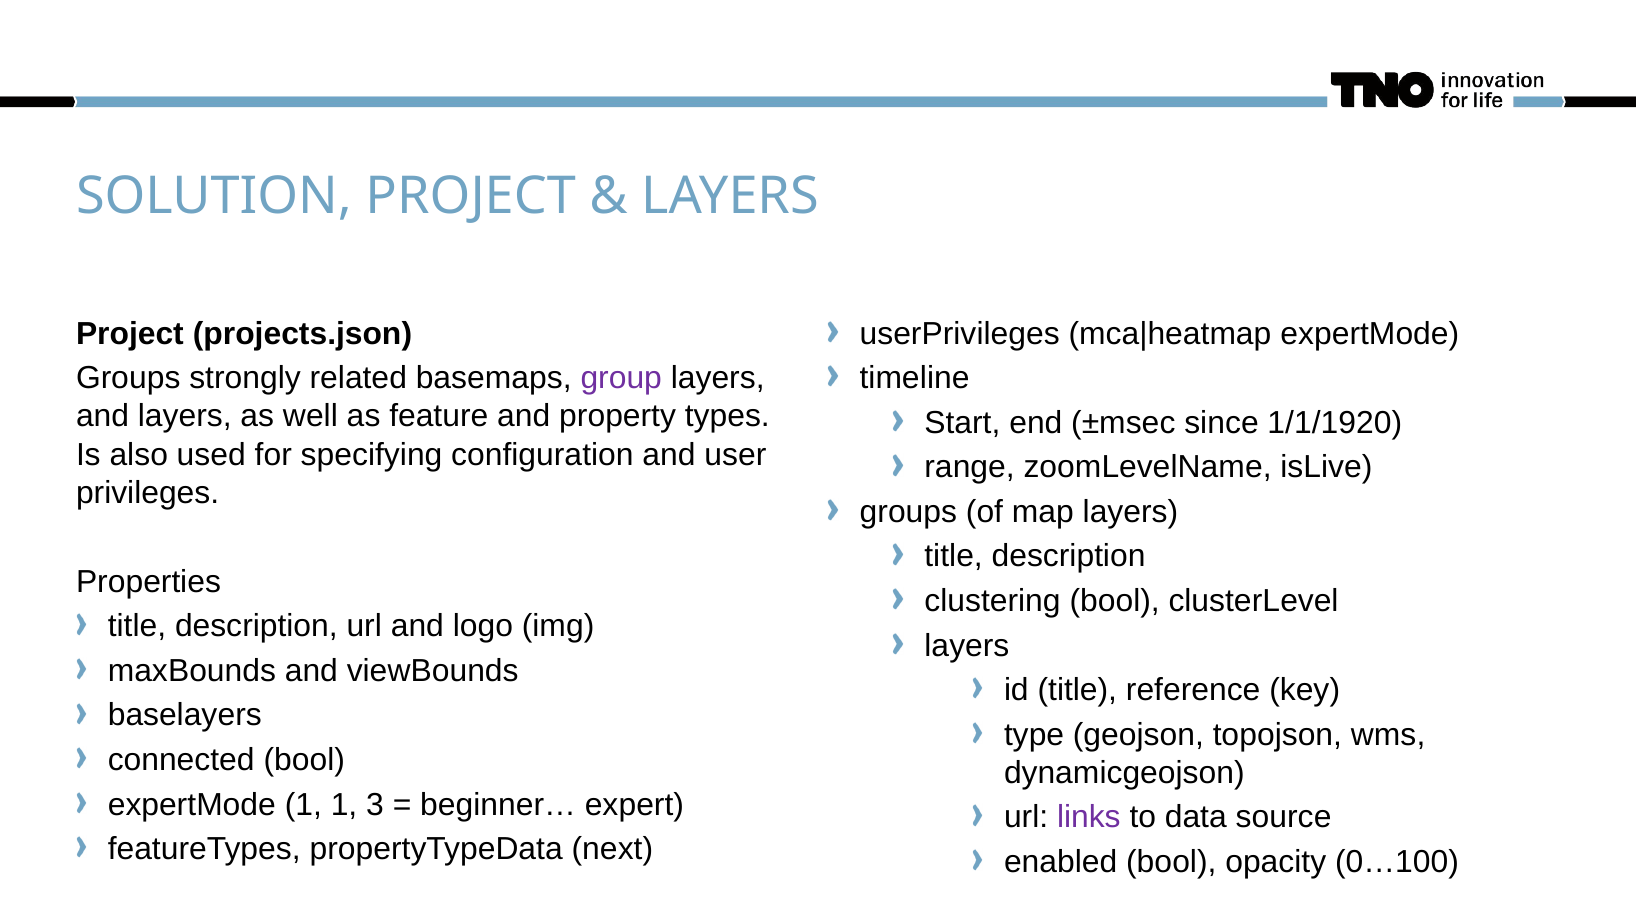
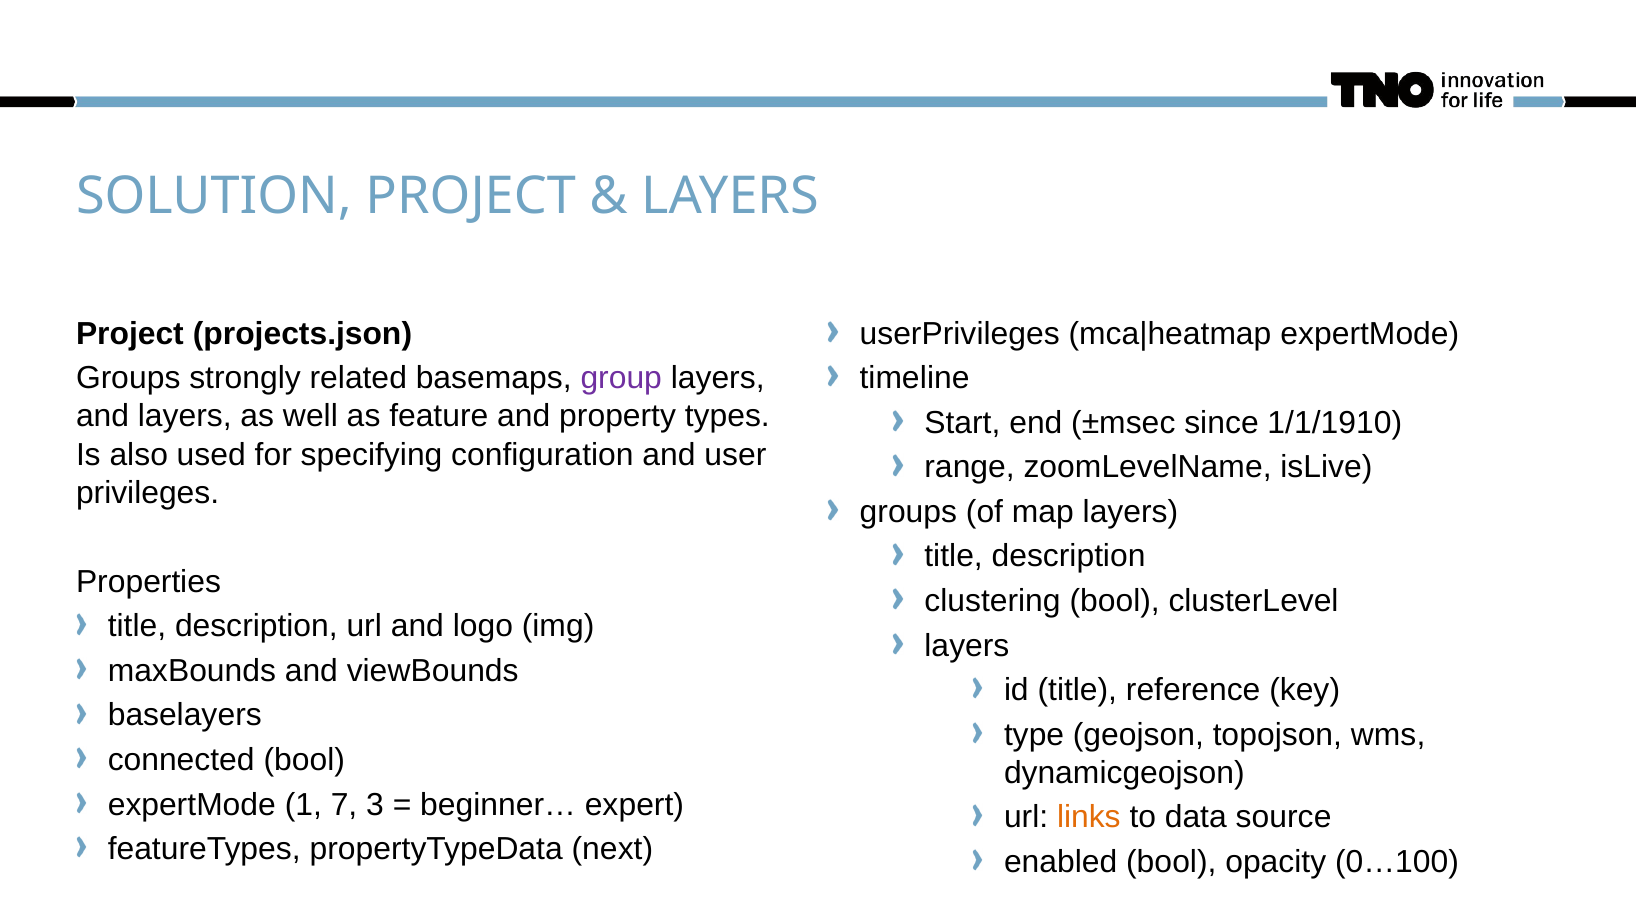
1/1/1920: 1/1/1920 -> 1/1/1910 (1335, 423)
1 1: 1 -> 7 (344, 805)
links colour: purple -> orange (1089, 818)
